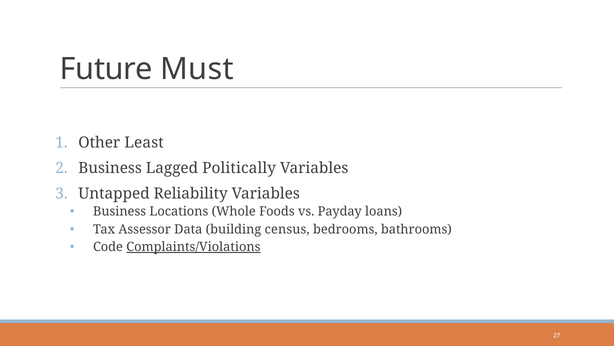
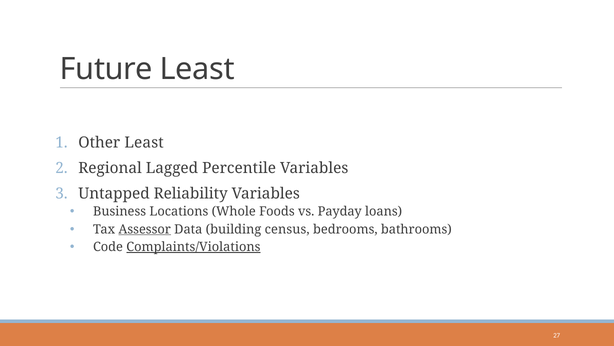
Future Must: Must -> Least (197, 69)
Business: Business -> Regional (110, 168)
Politically: Politically -> Percentile (239, 168)
Assessor underline: none -> present (145, 229)
